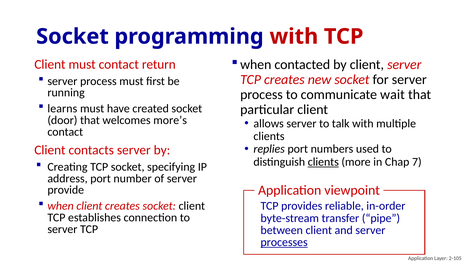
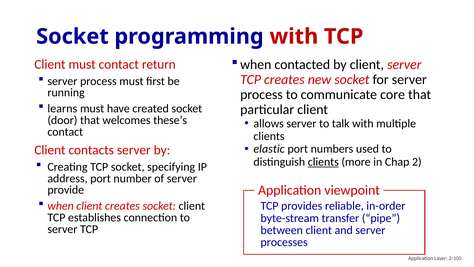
wait: wait -> core (393, 94)
more’s: more’s -> these’s (170, 120)
replies: replies -> elastic (269, 149)
7: 7 -> 2 (417, 162)
processes underline: present -> none (284, 242)
